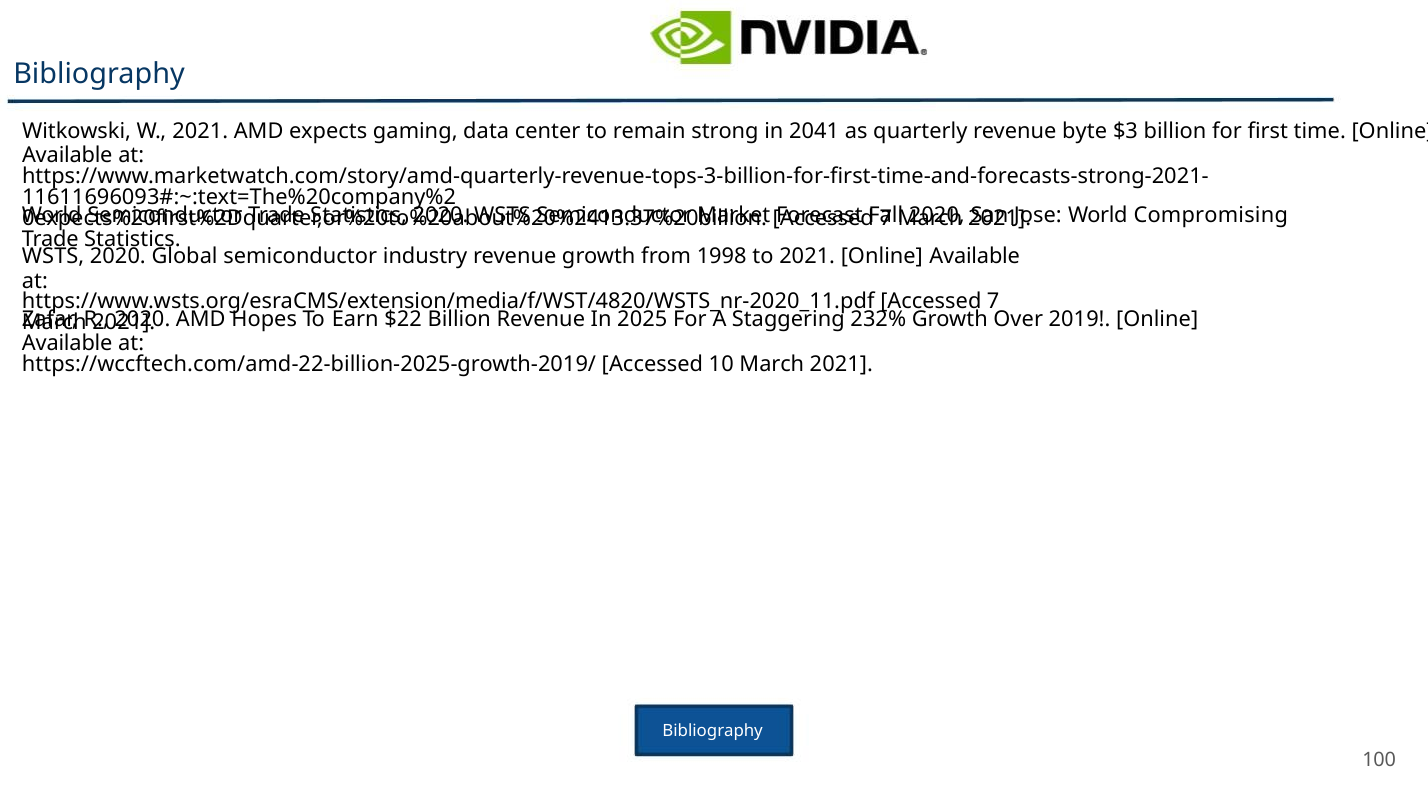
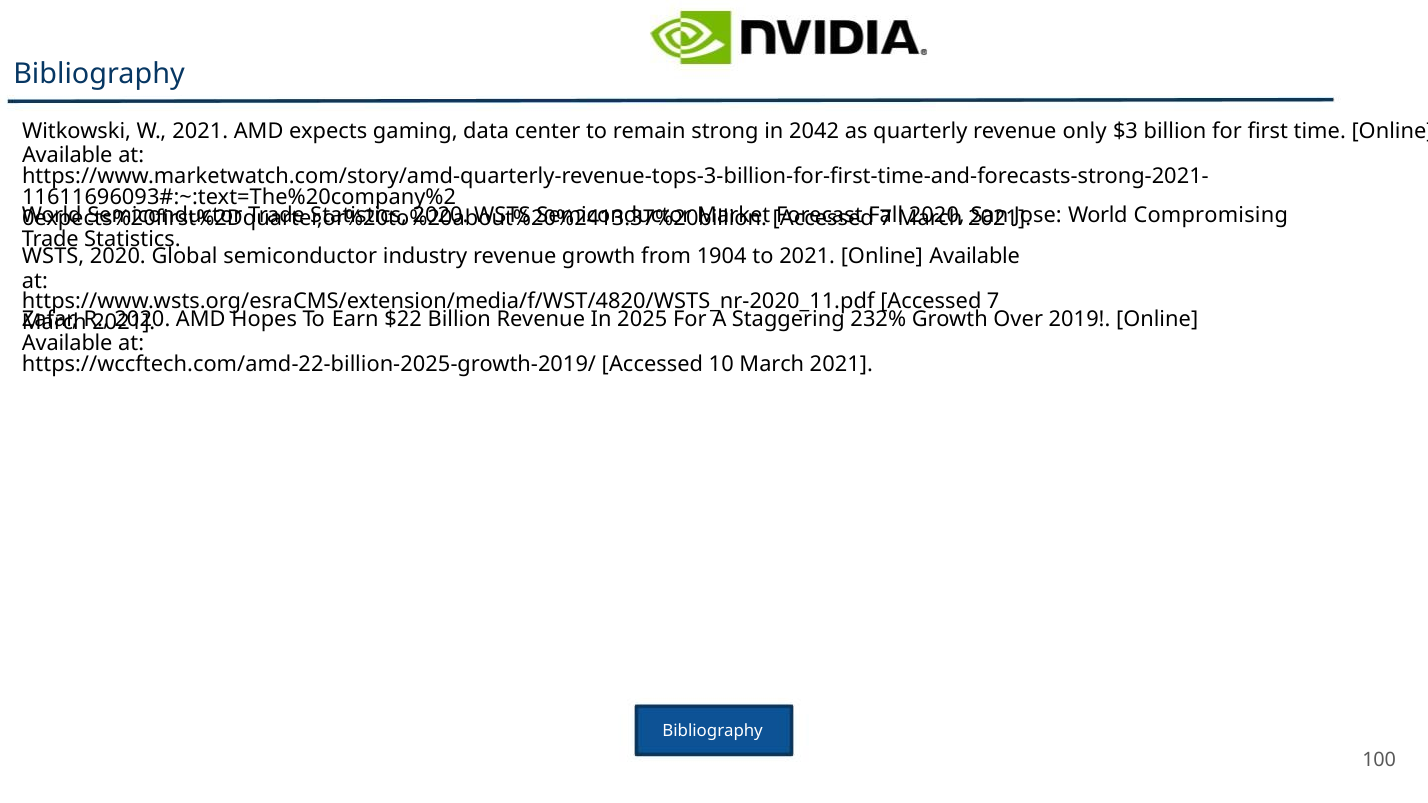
2041: 2041 -> 2042 (814, 131)
byte: byte -> only (1085, 131)
1998: 1998 -> 1904 (722, 257)
